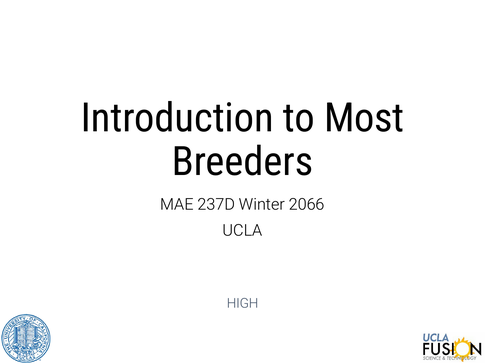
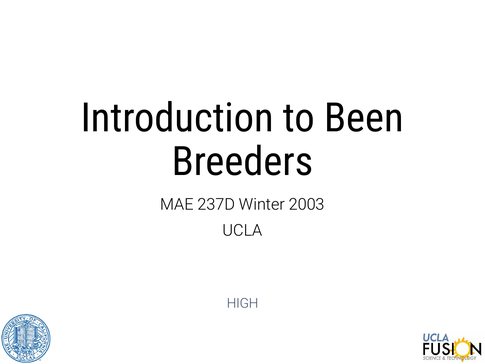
Most: Most -> Been (364, 118)
2066: 2066 -> 2003 (307, 204)
